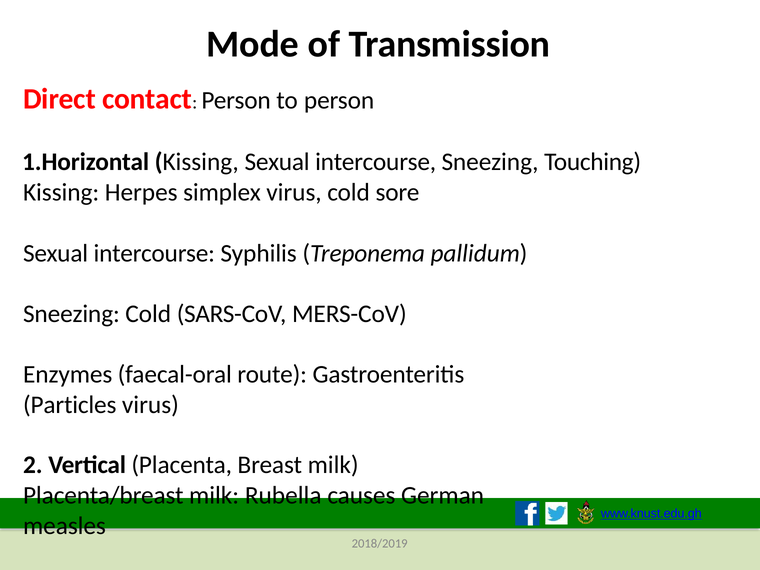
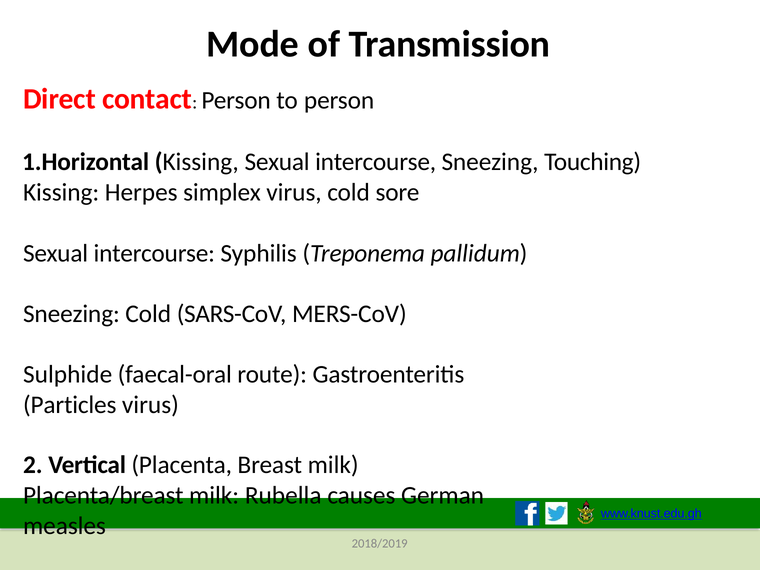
Enzymes: Enzymes -> Sulphide (68, 374)
